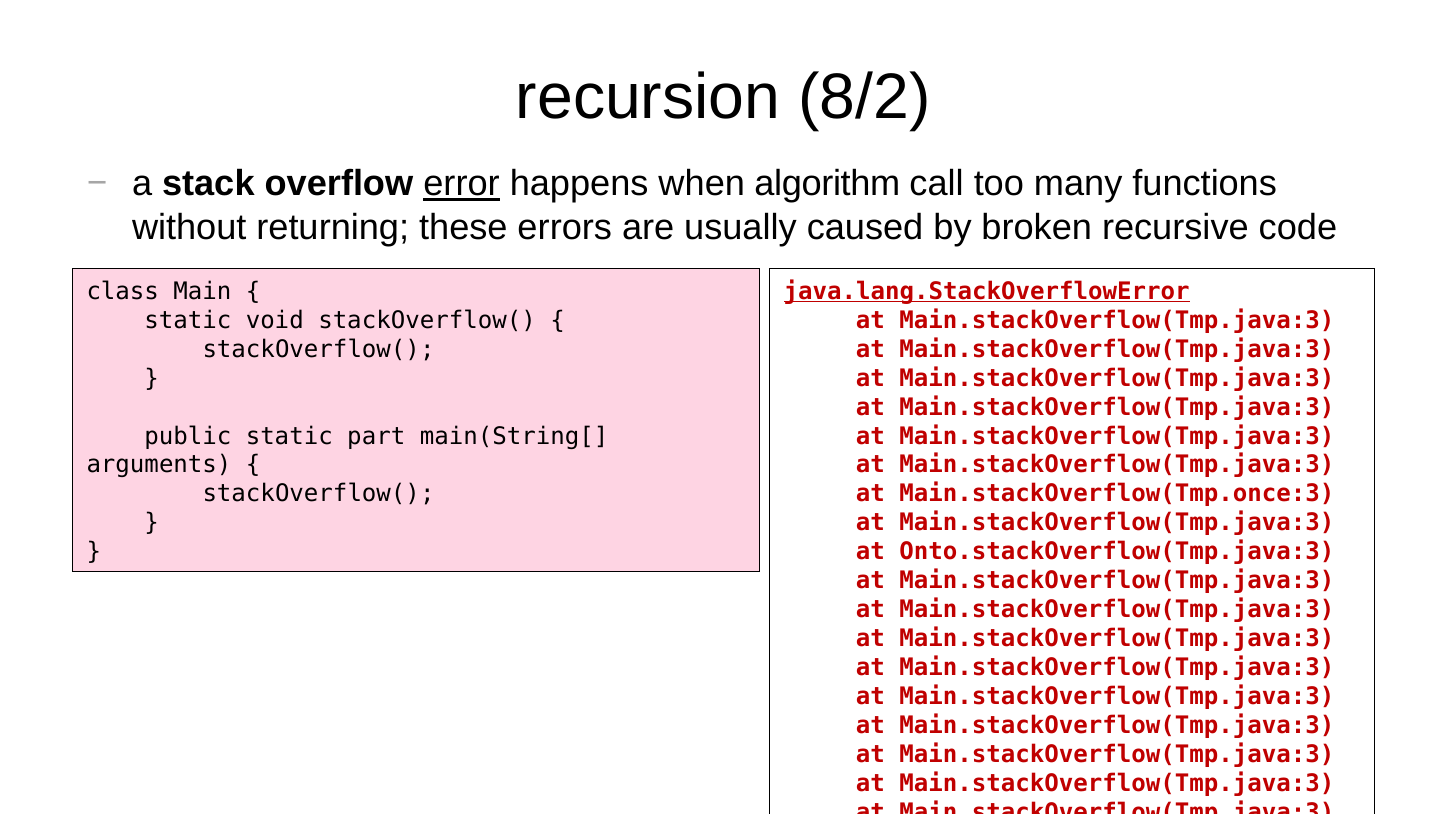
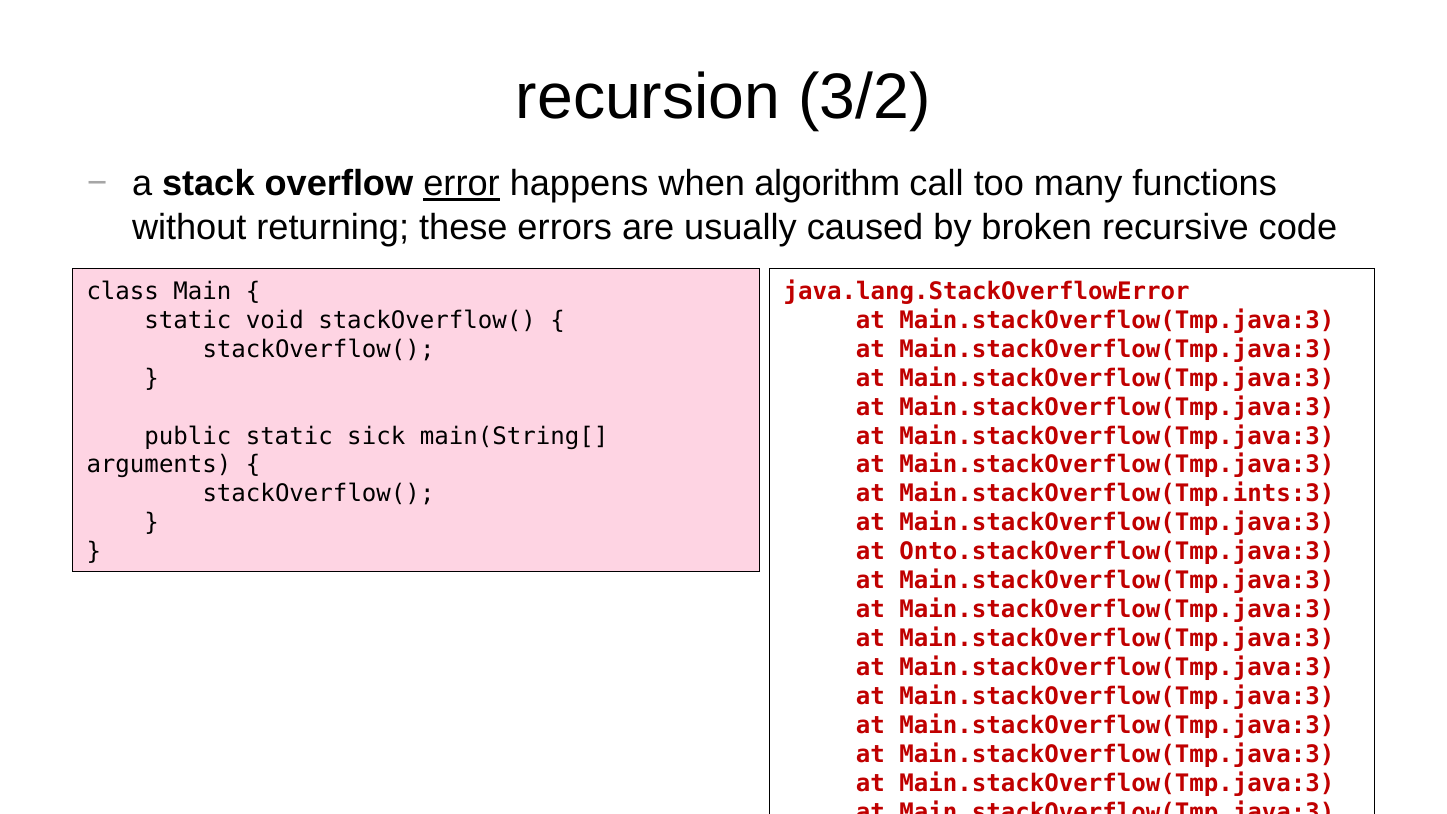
8/2: 8/2 -> 3/2 (864, 98)
java.lang.StackOverflowError underline: present -> none (987, 291)
part: part -> sick (376, 436)
Main.stackOverflow(Tmp.once:3: Main.stackOverflow(Tmp.once:3 -> Main.stackOverflow(Tmp.ints:3 (1117, 494)
